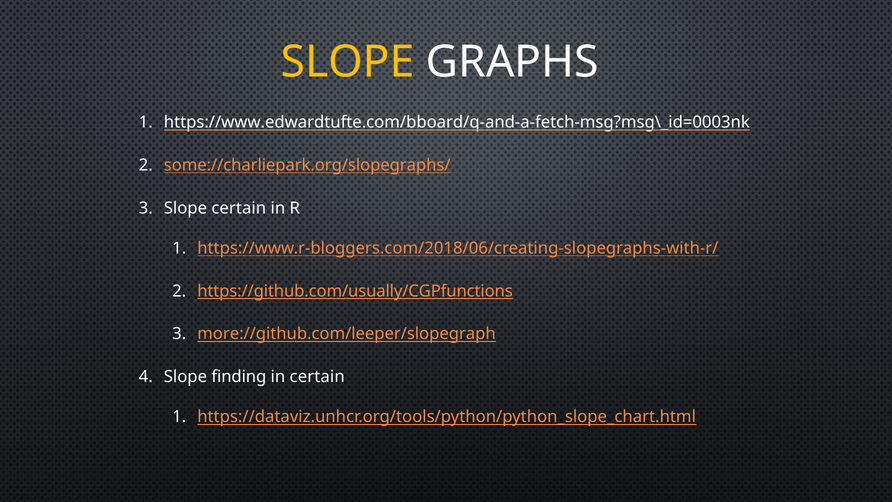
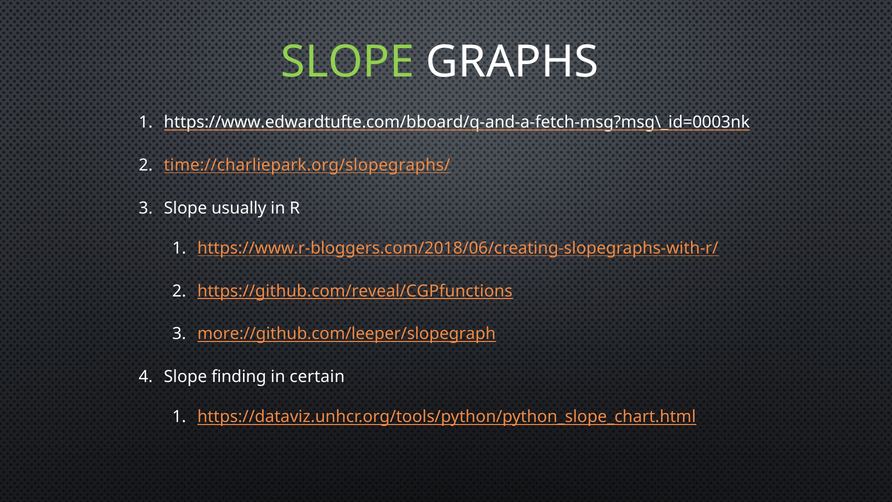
SLOPE colour: yellow -> light green (348, 62)
some://charliepark.org/slopegraphs/: some://charliepark.org/slopegraphs/ -> time://charliepark.org/slopegraphs/ (307, 165)
Slope certain: certain -> usually (239, 208)
https://github.com/usually/CGPfunctions: https://github.com/usually/CGPfunctions -> https://github.com/reveal/CGPfunctions (355, 291)
